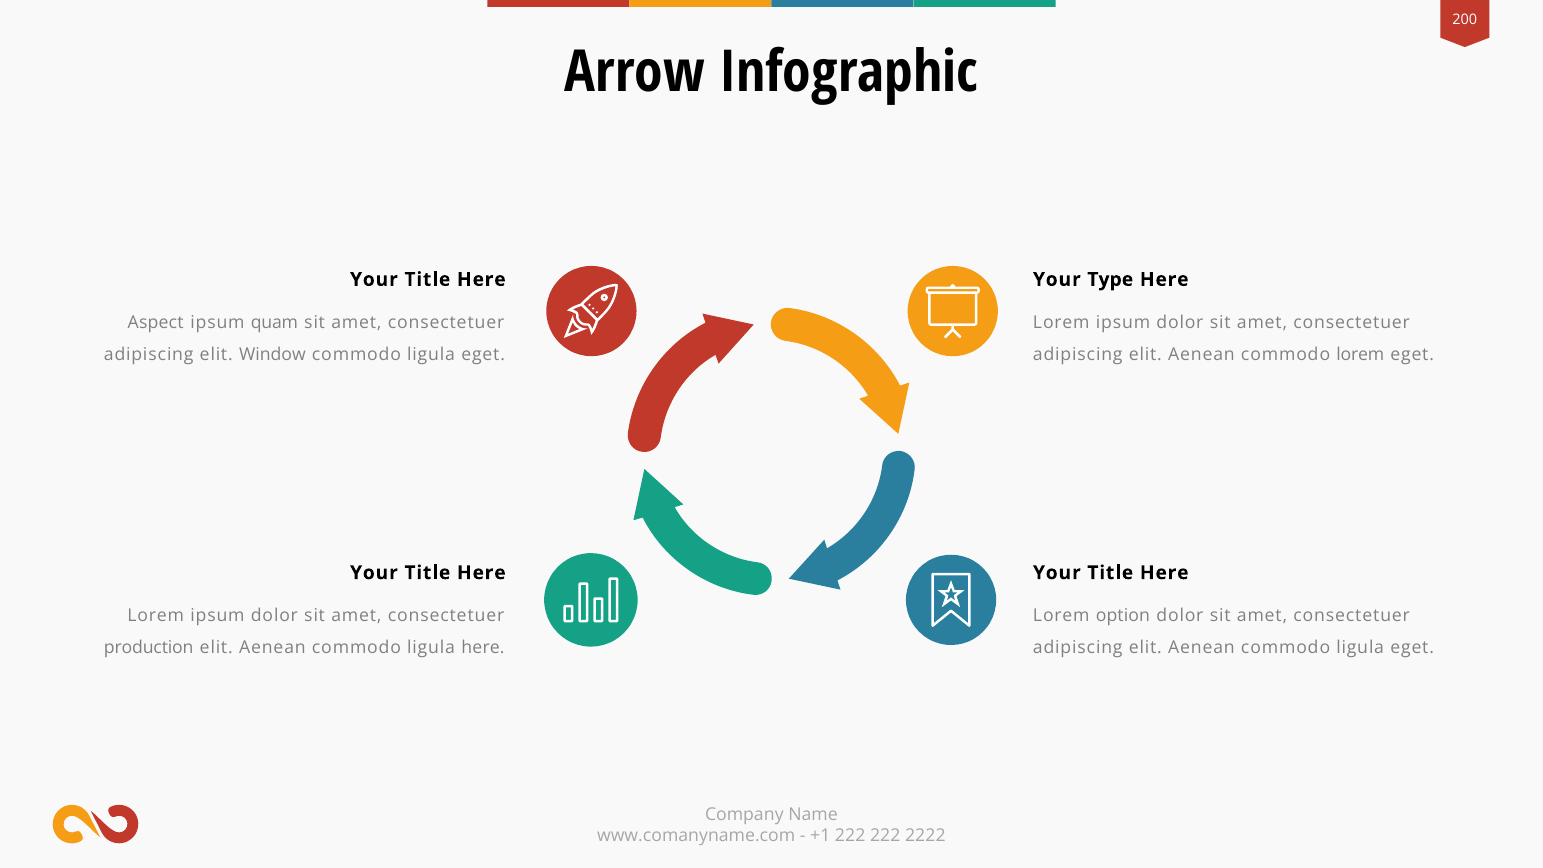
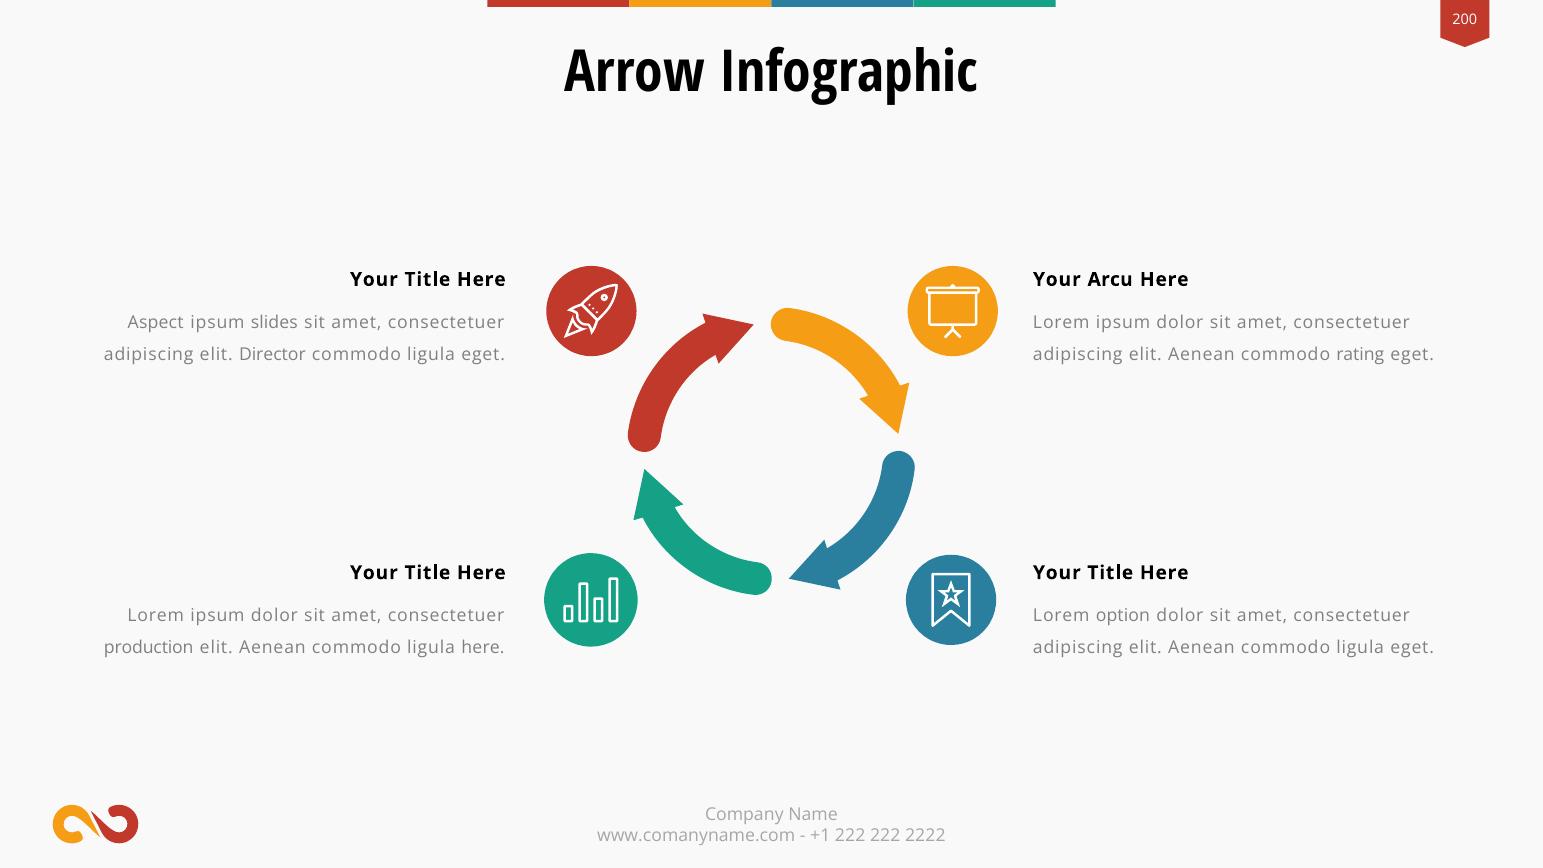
Type: Type -> Arcu (1110, 279)
quam: quam -> slides (274, 323)
Window: Window -> Director (272, 355)
commodo lorem: lorem -> rating (1360, 355)
